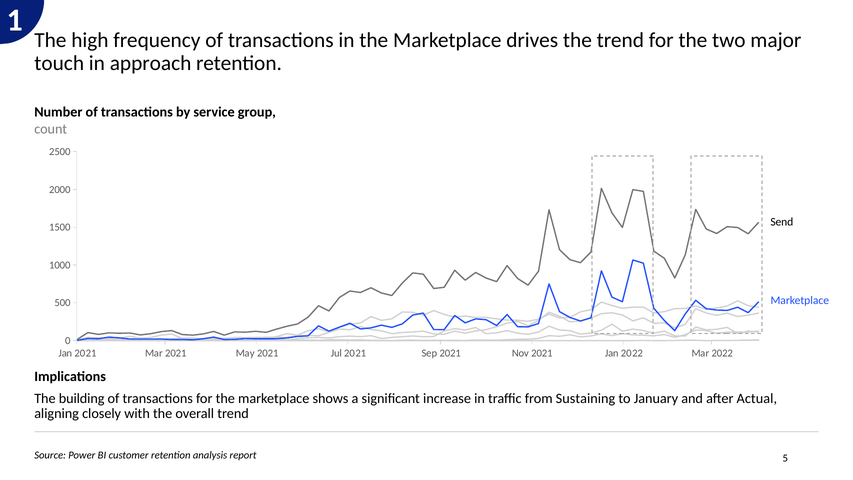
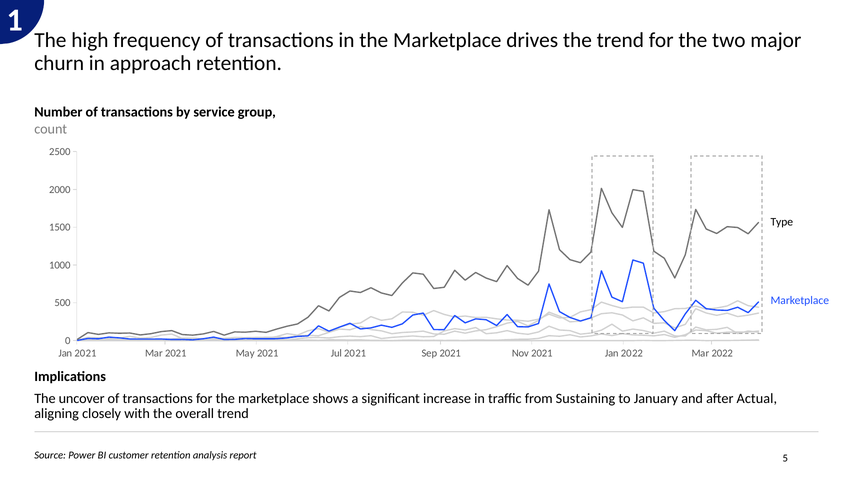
touch: touch -> churn (59, 63)
Send: Send -> Type (782, 222)
building: building -> uncover (82, 398)
